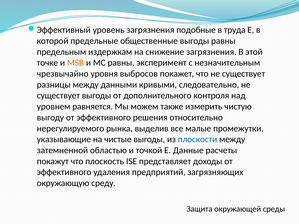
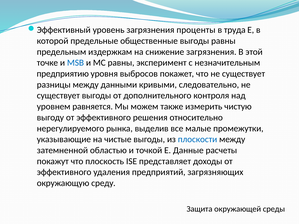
подобные: подобные -> проценты (196, 30)
MSB colour: orange -> blue (75, 63)
чрезвычайно: чрезвычайно -> предприятию (63, 74)
